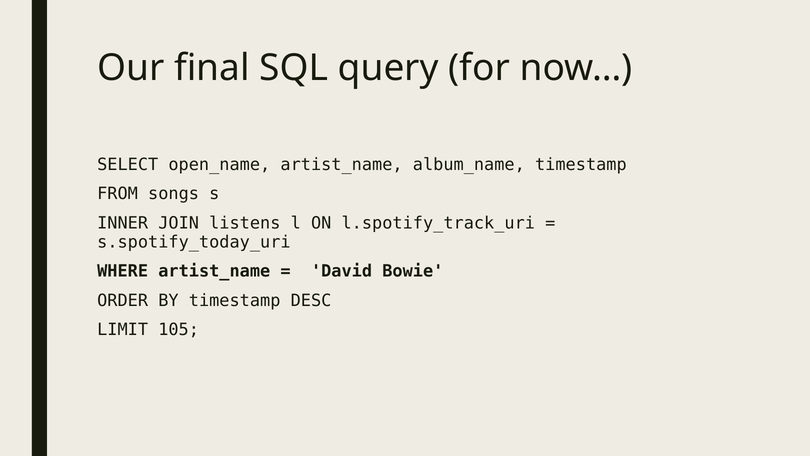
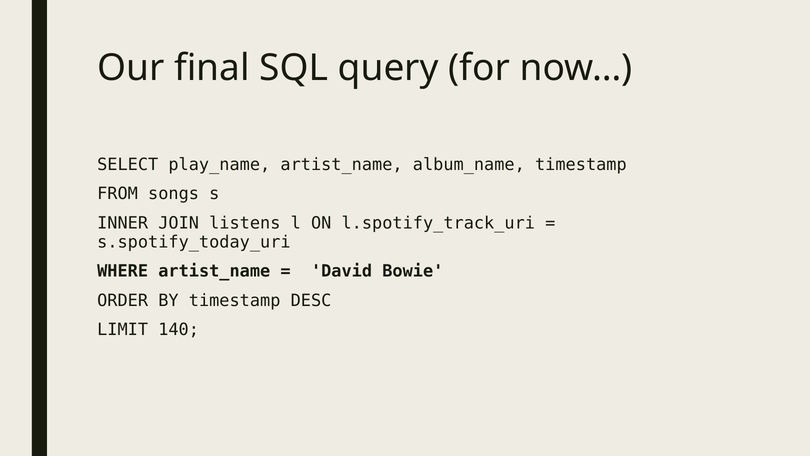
open_name: open_name -> play_name (219, 165)
105: 105 -> 140 (179, 330)
